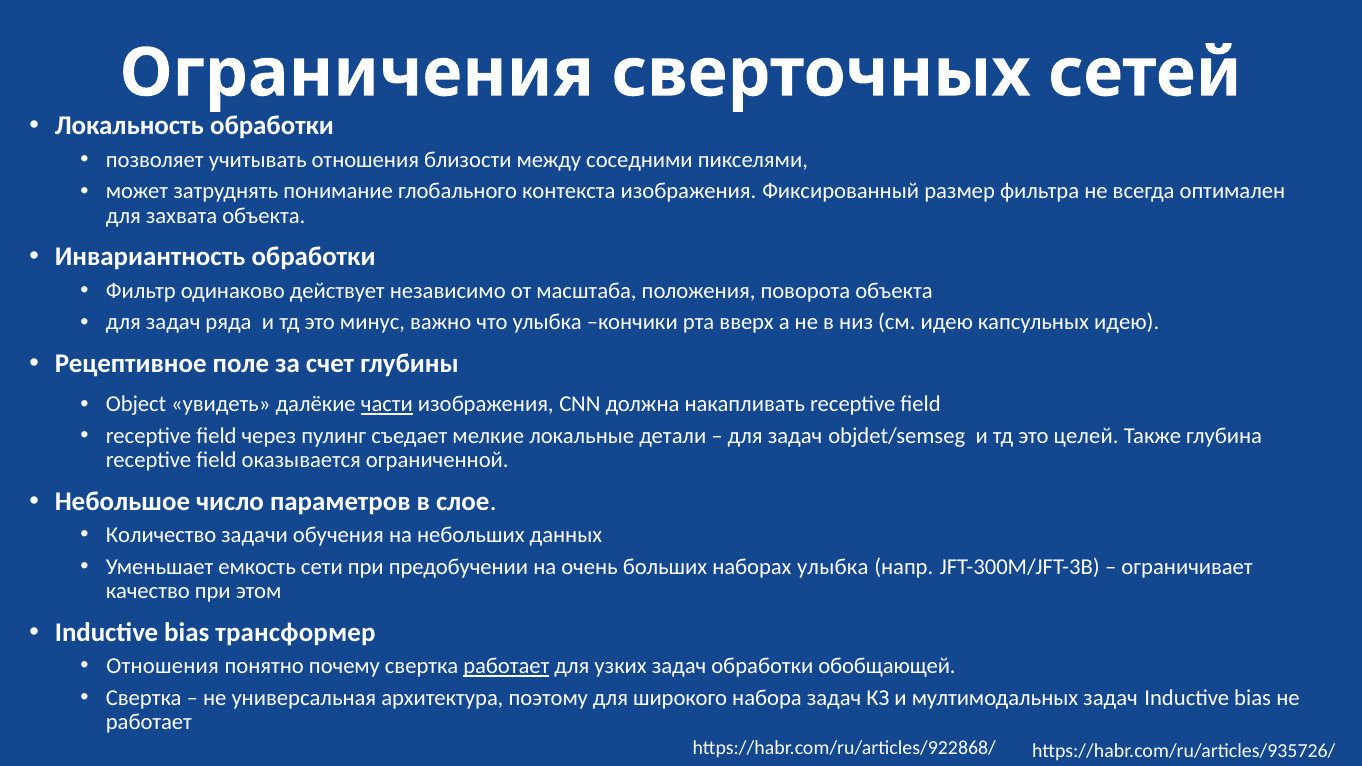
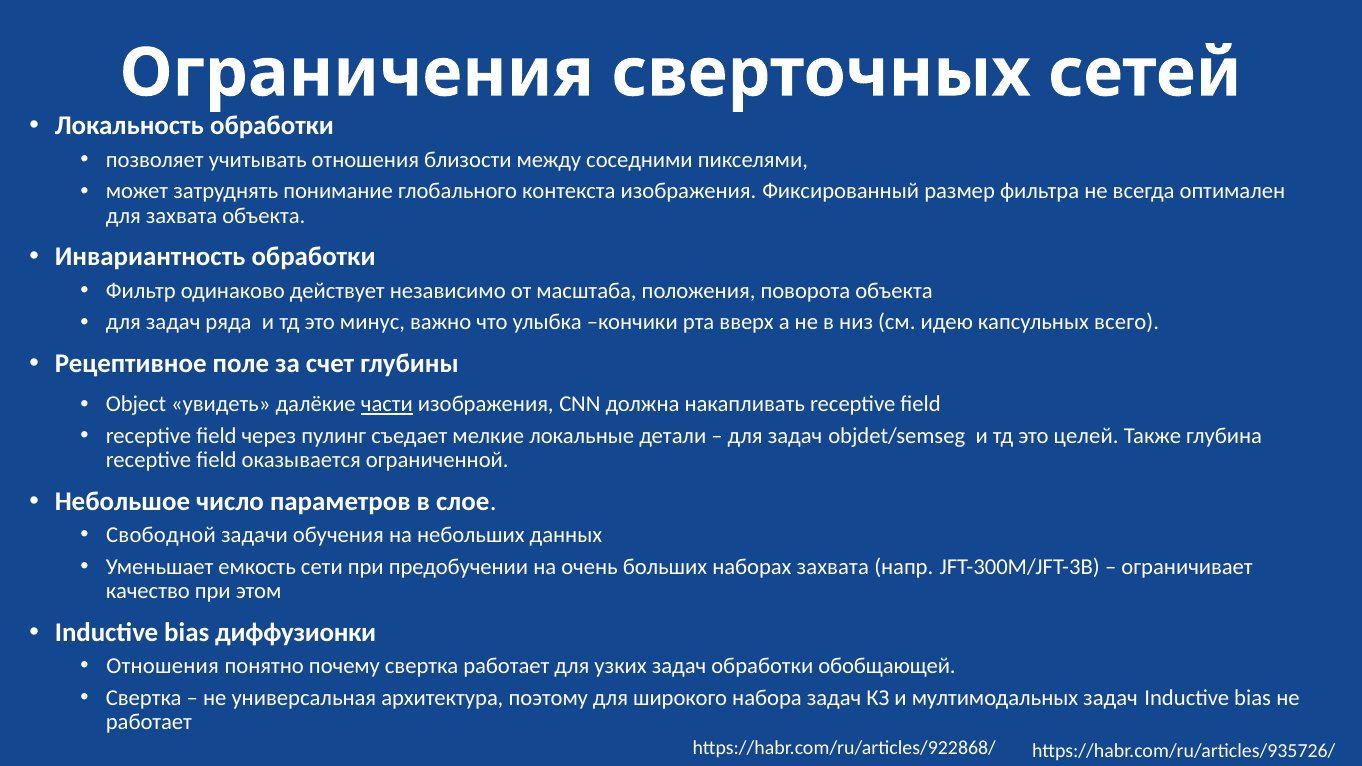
капсульных идею: идею -> всего (1127, 322)
Количество: Количество -> Свободной (161, 535)
наборах улыбка: улыбка -> захвата (833, 567)
трансформер: трансформер -> диффузионки (296, 632)
работает underline: present -> none (506, 666)
